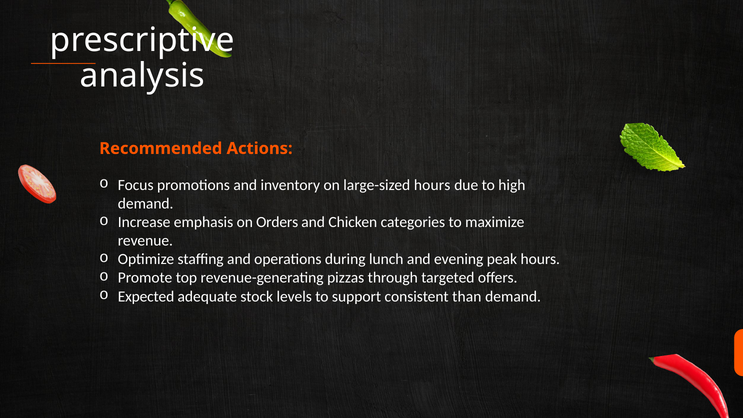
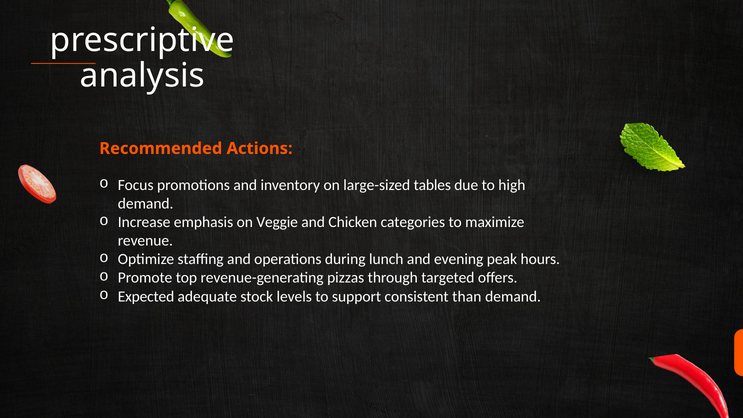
large-sized hours: hours -> tables (432, 185)
Orders: Orders -> Veggie (277, 222)
